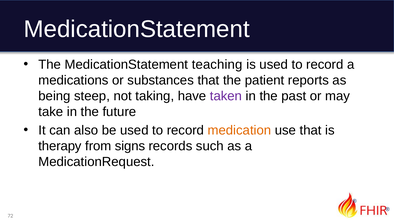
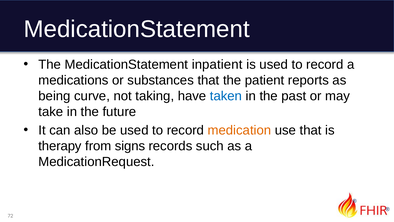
teaching: teaching -> inpatient (217, 64)
steep: steep -> curve (92, 96)
taken colour: purple -> blue (226, 96)
